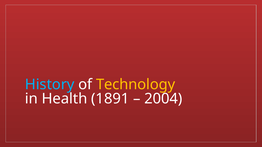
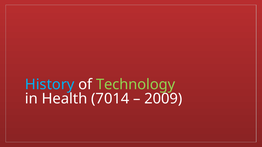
Technology colour: yellow -> light green (136, 85)
1891: 1891 -> 7014 (110, 99)
2004: 2004 -> 2009 (163, 99)
